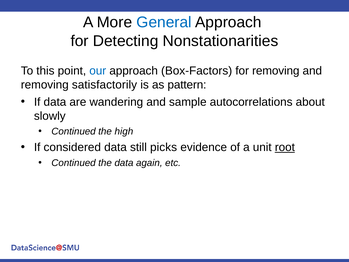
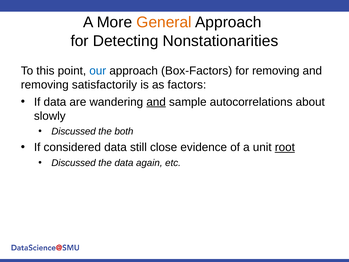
General colour: blue -> orange (164, 22)
pattern: pattern -> factors (187, 85)
and underline: none -> present (156, 102)
Continued: Continued -> Discussed (74, 131)
high: high -> both (124, 131)
picks: picks -> close (164, 147)
Continued: Continued -> Discussed (74, 163)
